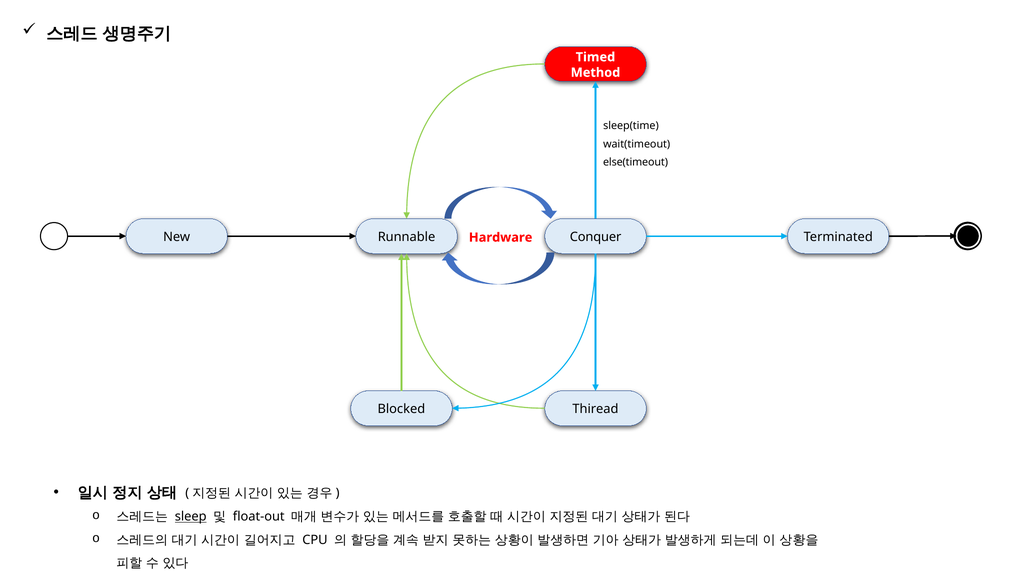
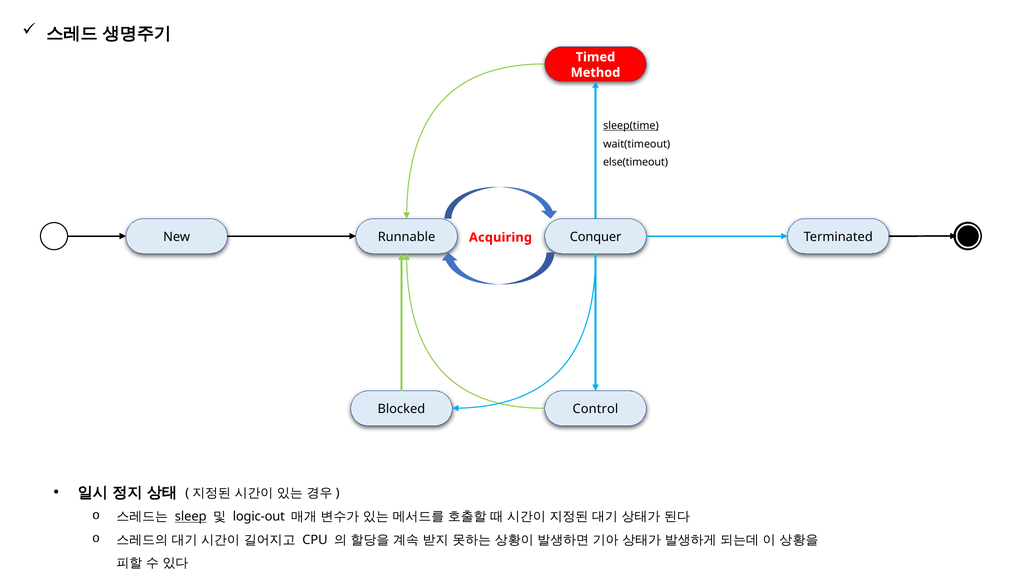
sleep(time underline: none -> present (631, 126)
Hardware: Hardware -> Acquiring (500, 237)
Thiread: Thiread -> Control (595, 409)
float-out: float-out -> logic-out (259, 517)
